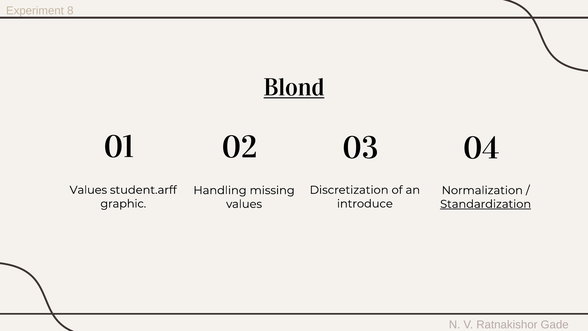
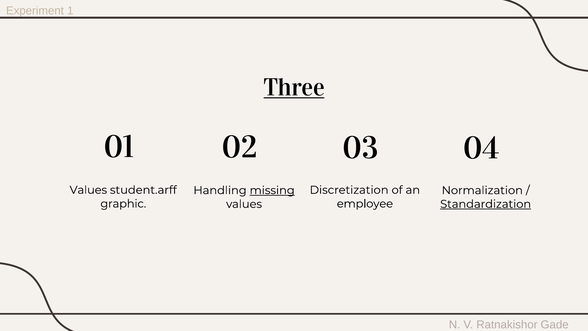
8: 8 -> 1 (70, 11)
Blond: Blond -> Three (294, 87)
missing underline: none -> present (272, 190)
introduce: introduce -> employee (365, 204)
